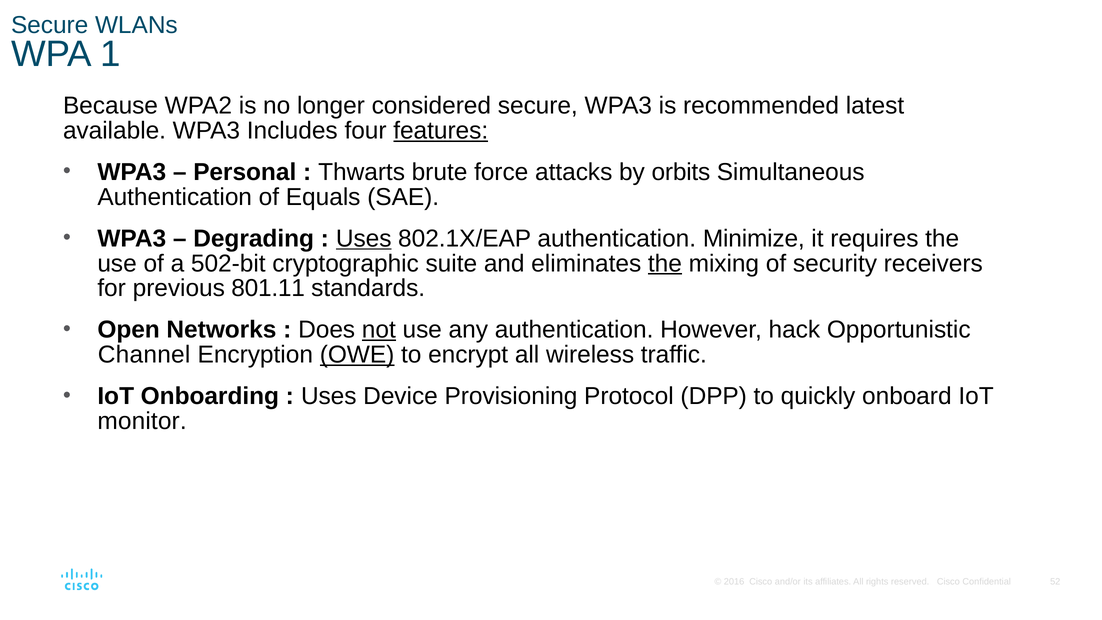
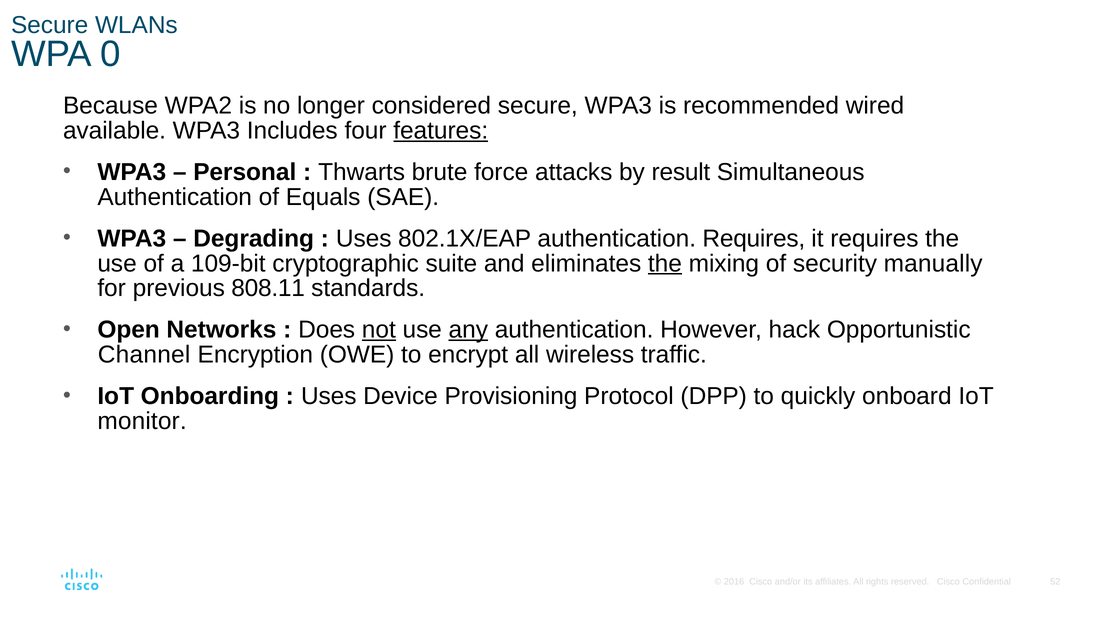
1: 1 -> 0 (110, 54)
latest: latest -> wired (875, 106)
orbits: orbits -> result (681, 172)
Uses underline: present -> none (364, 238)
authentication Minimize: Minimize -> Requires (754, 238)
502-bit: 502-bit -> 109-bit (228, 263)
receivers: receivers -> manually (933, 263)
801.11: 801.11 -> 808.11 (268, 288)
any underline: none -> present (468, 330)
OWE underline: present -> none (357, 355)
